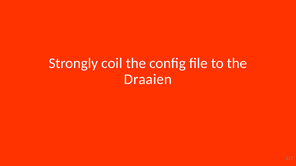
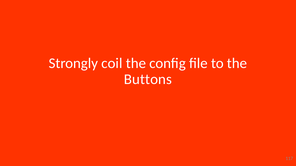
Draaien: Draaien -> Buttons (148, 79)
